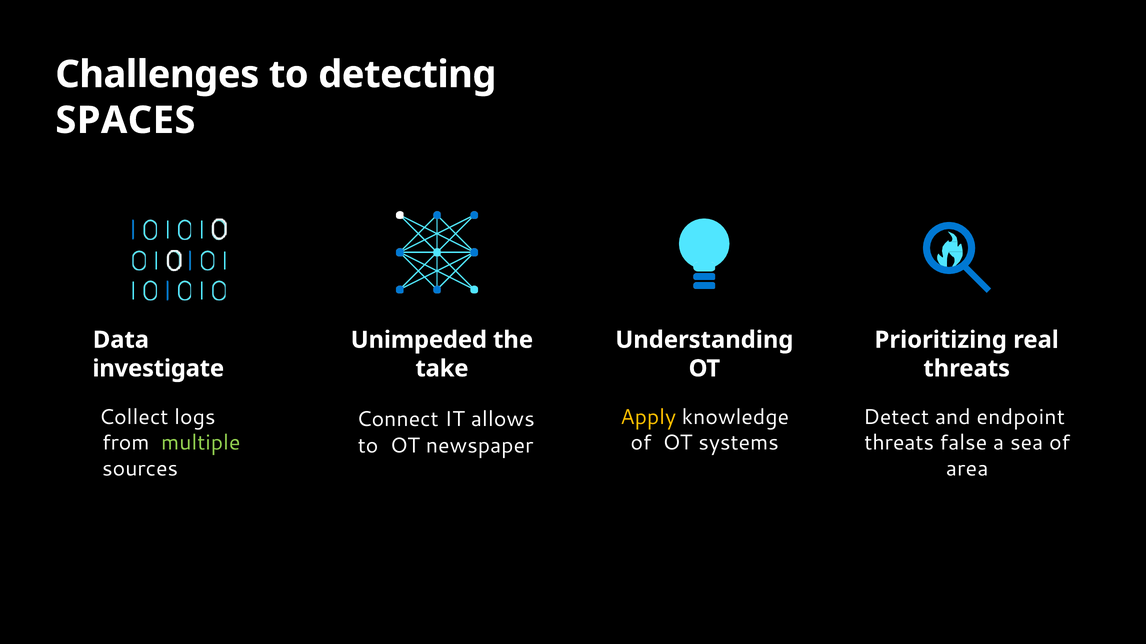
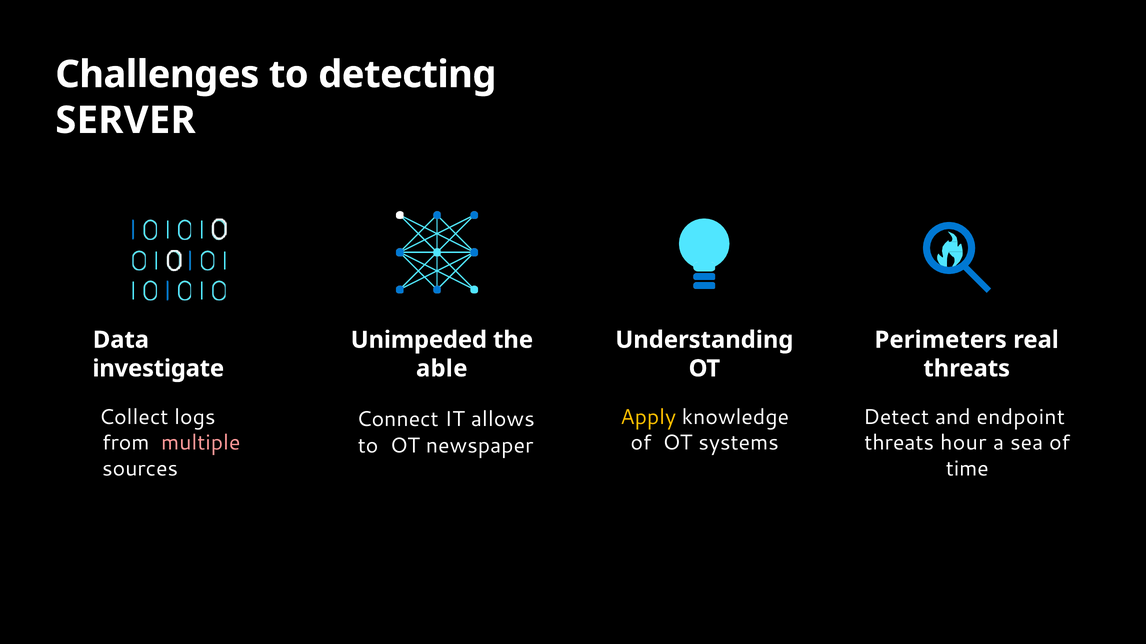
SPACES: SPACES -> SERVER (125, 120)
Prioritizing: Prioritizing -> Perimeters (941, 340)
take: take -> able (442, 369)
multiple colour: light green -> pink (201, 443)
false: false -> hour (963, 443)
area: area -> time (967, 469)
